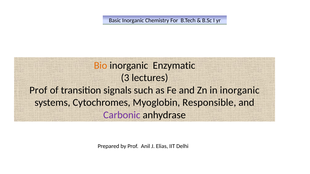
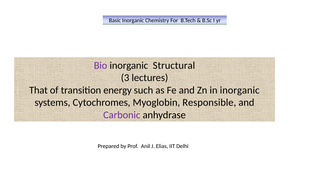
Bio colour: orange -> purple (101, 66)
Enzymatic: Enzymatic -> Structural (174, 66)
Prof: Prof -> That (38, 90)
signals: signals -> energy (118, 90)
